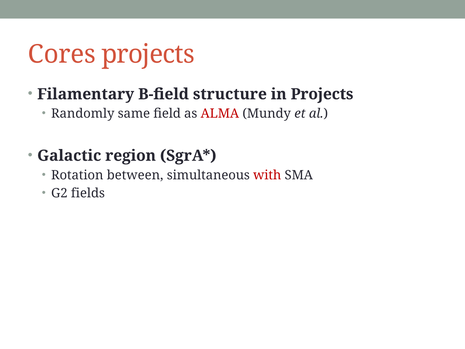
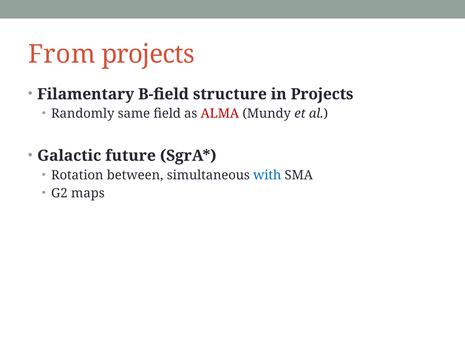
Cores: Cores -> From (62, 54)
region: region -> future (131, 156)
with colour: red -> blue (267, 175)
fields: fields -> maps (88, 193)
